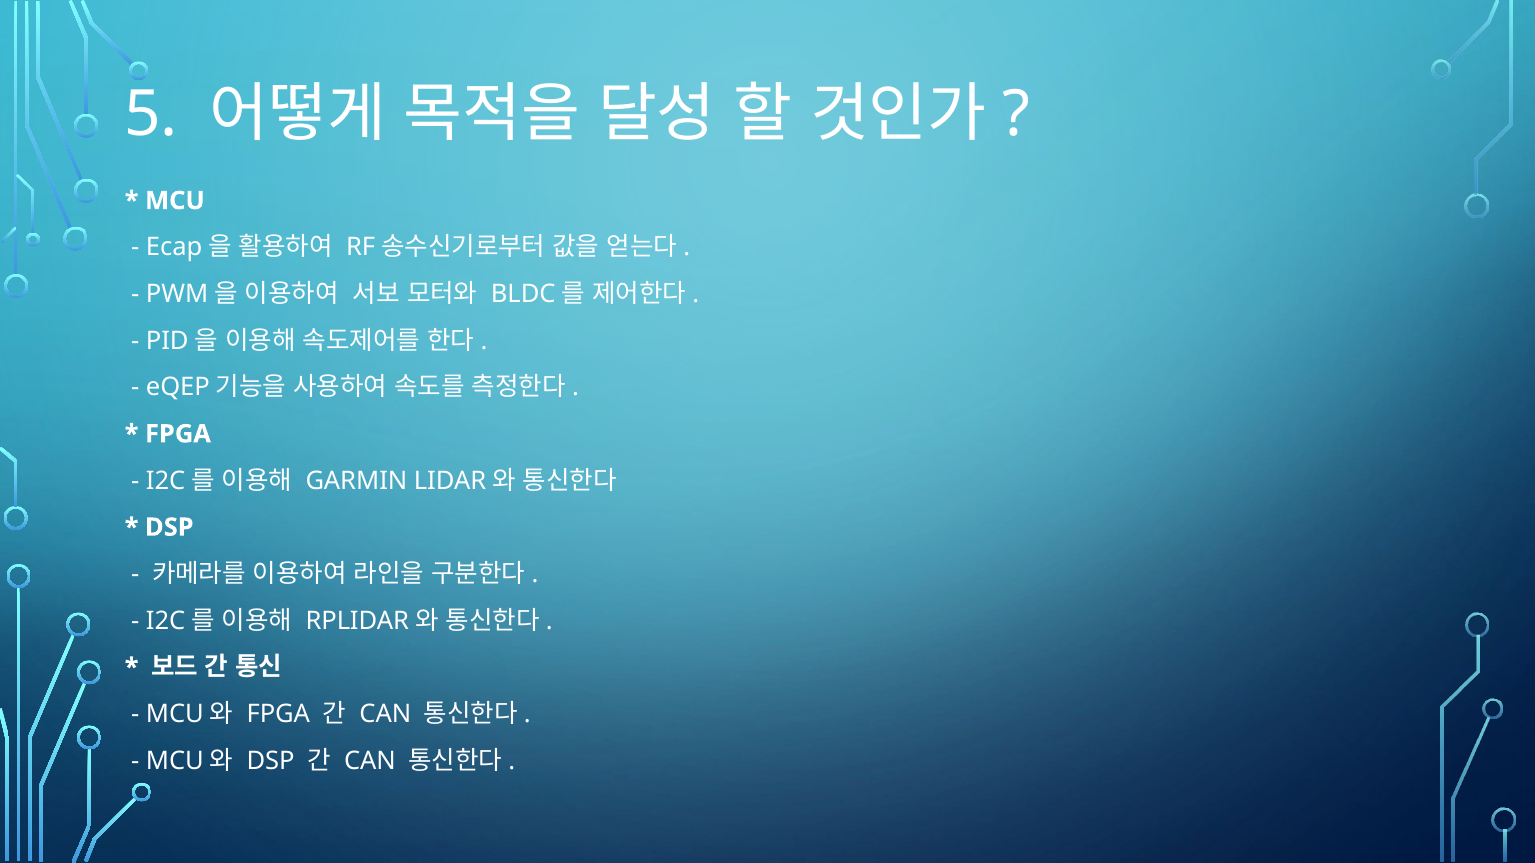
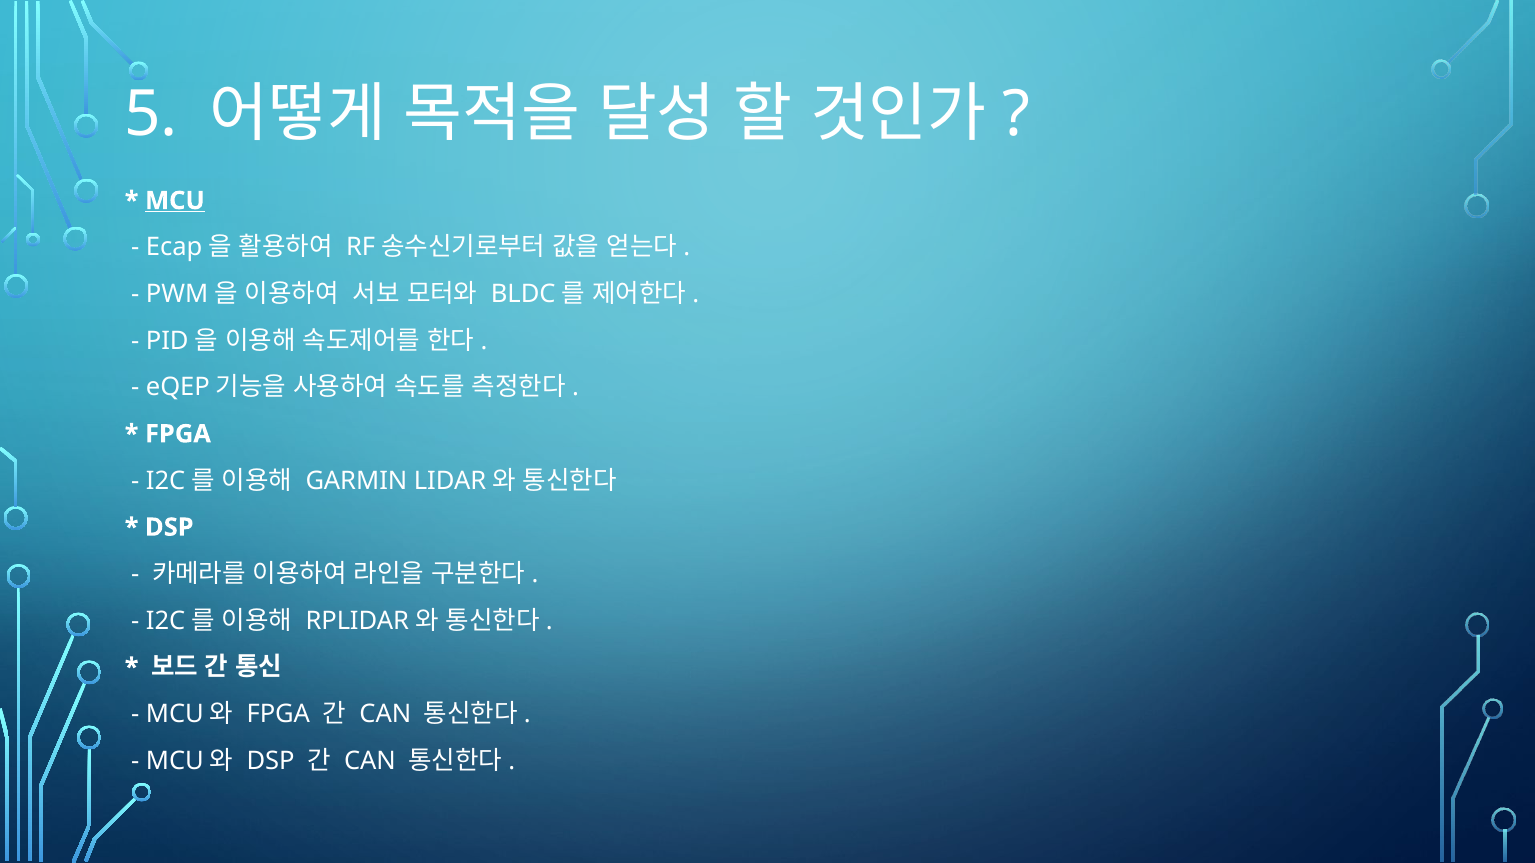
MCU underline: none -> present (175, 201)
